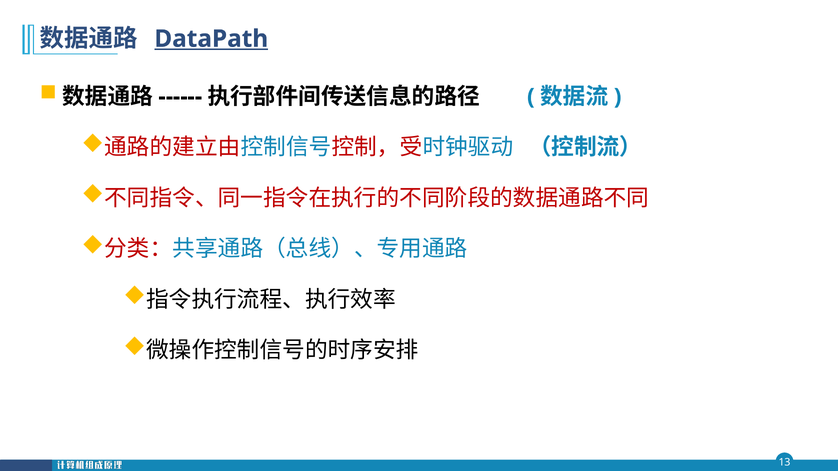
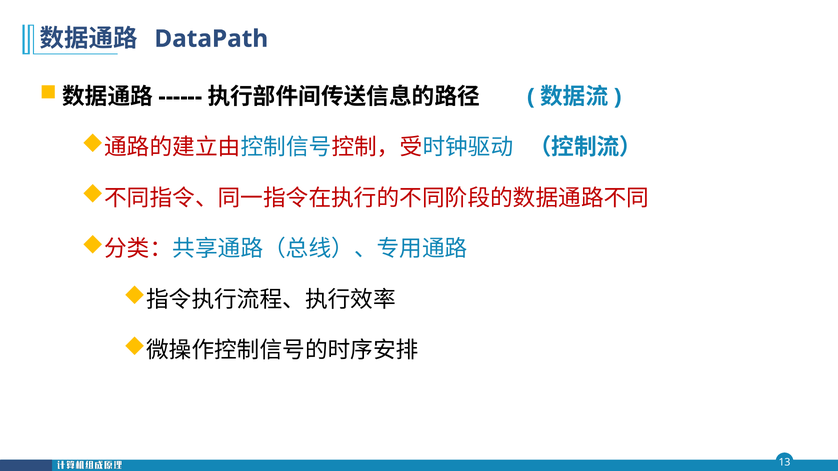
DataPath underline: present -> none (211, 39)
